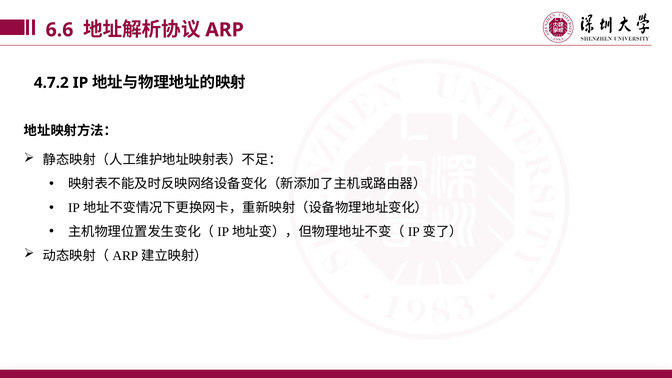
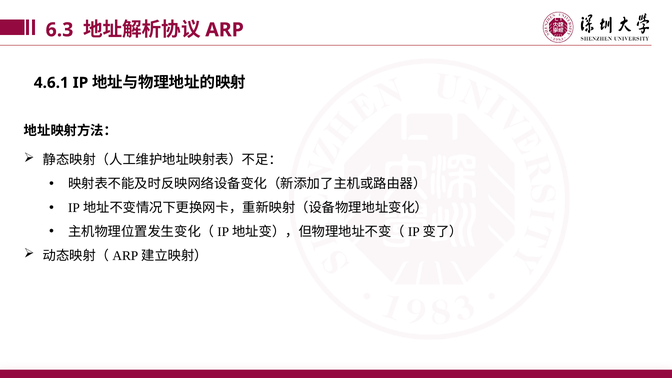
6.6: 6.6 -> 6.3 (59, 30)
4.7.2: 4.7.2 -> 4.6.1 (51, 83)
